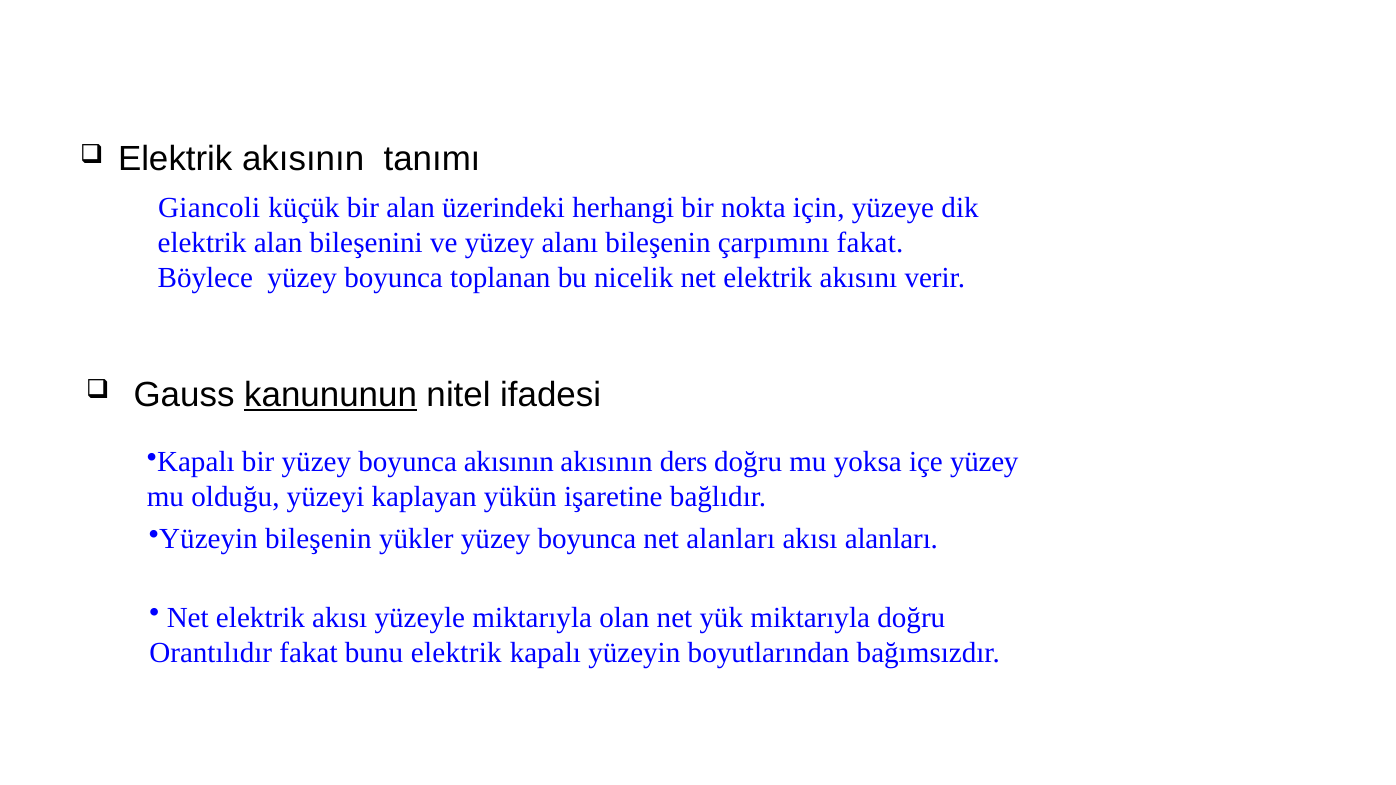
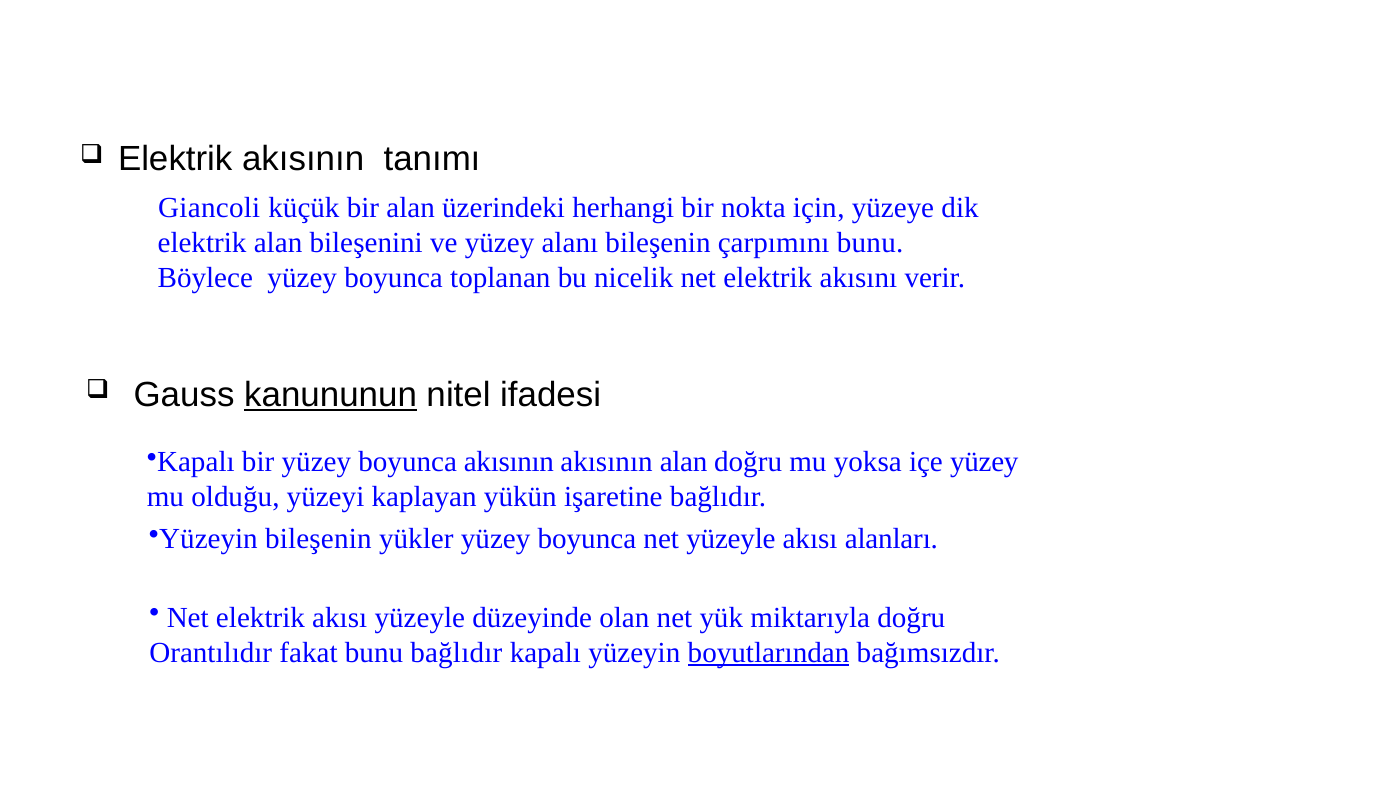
çarpımını fakat: fakat -> bunu (870, 243)
akısının ders: ders -> alan (684, 462)
net alanları: alanları -> yüzeyle (731, 539)
yüzeyle miktarıyla: miktarıyla -> düzeyinde (532, 618)
bunu elektrik: elektrik -> bağlıdır (456, 653)
boyutlarından underline: none -> present (769, 653)
